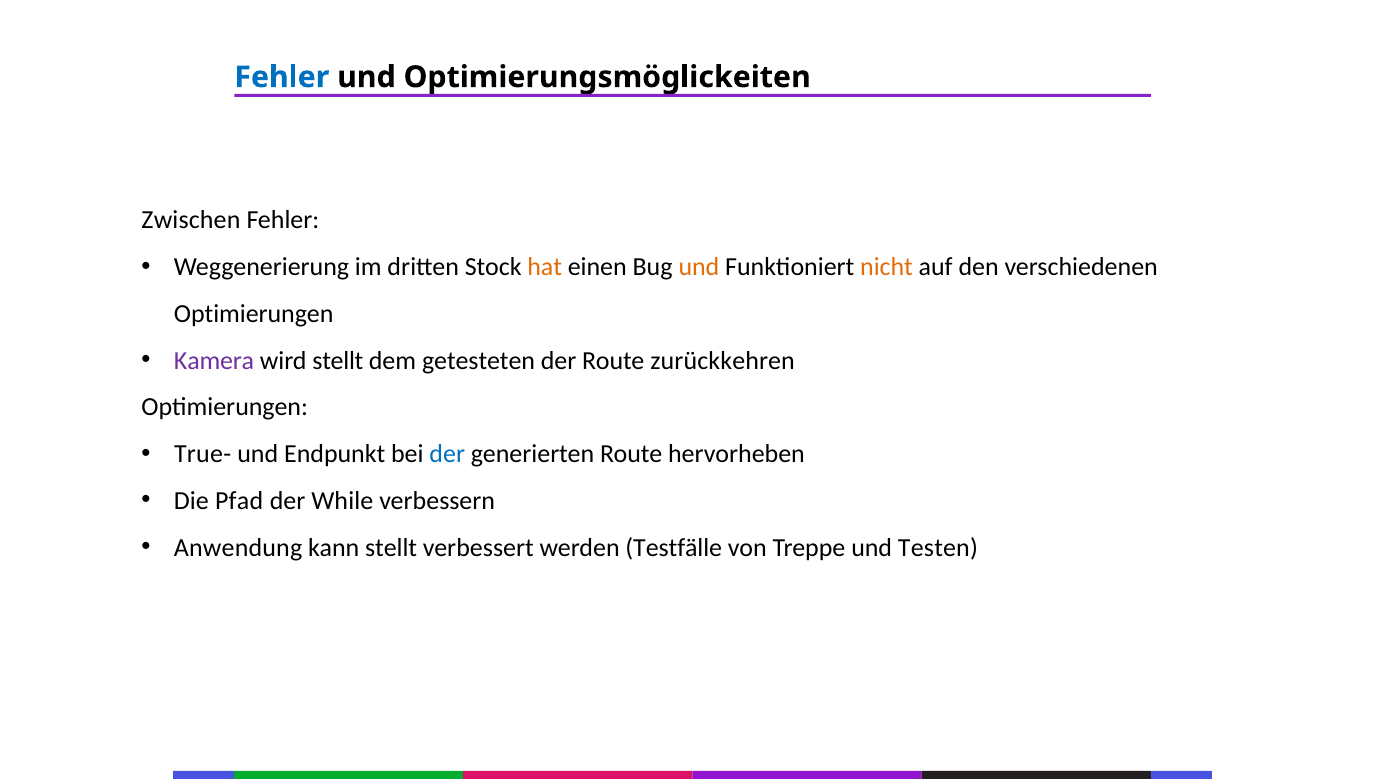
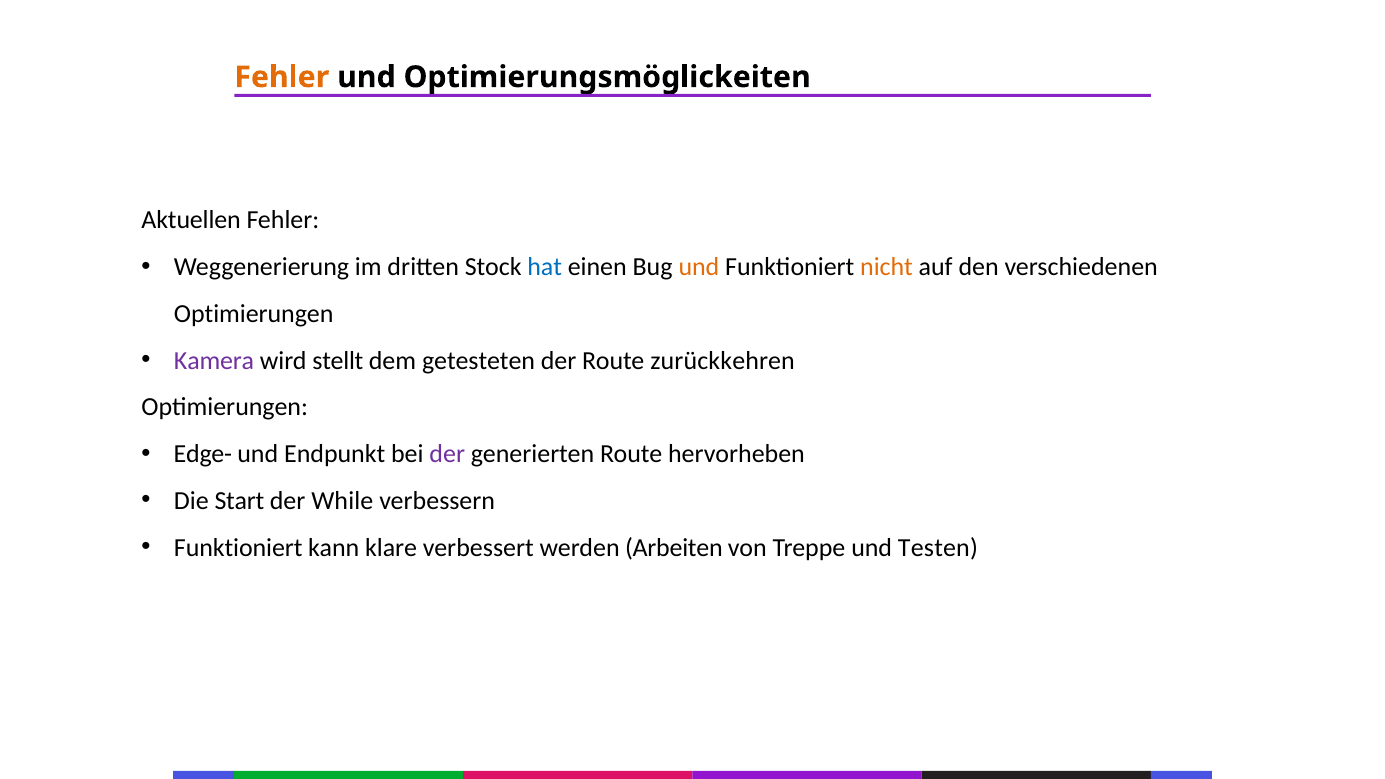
Fehler colour: blue -> orange (282, 77)
Zwischen: Zwischen -> Aktuellen (191, 220)
hat colour: orange -> blue (545, 267)
True-: True- -> Edge- (203, 454)
der colour: blue -> purple (447, 454)
Pfad: Pfad -> Start (239, 501)
Anwendung: Anwendung -> Funktioniert (238, 547)
kann stellt: stellt -> klare (391, 547)
Testfälle: Testfälle -> Arbeiten (674, 547)
